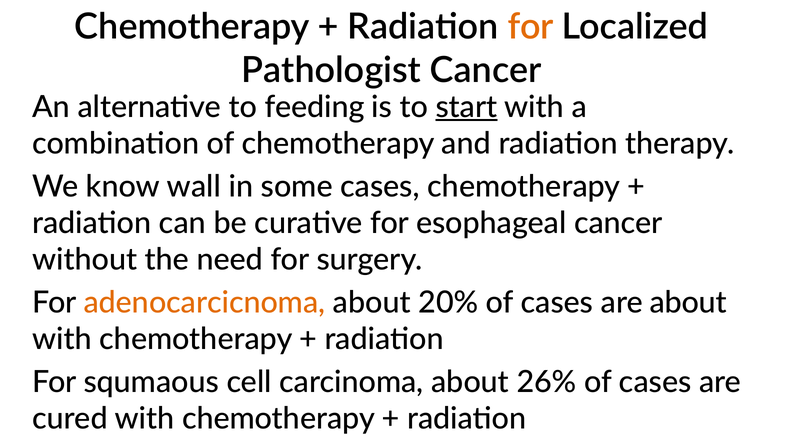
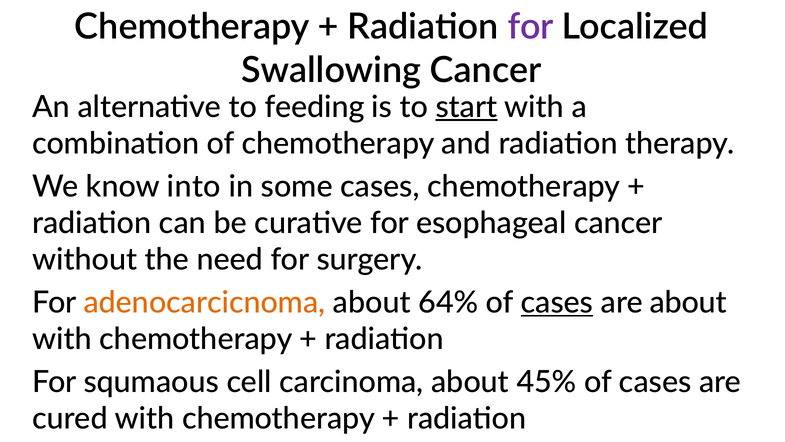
for colour: orange -> purple (531, 27)
Pathologist: Pathologist -> Swallowing (331, 70)
wall: wall -> into (194, 186)
20%: 20% -> 64% (448, 302)
cases underline: none -> present (557, 302)
26%: 26% -> 45% (547, 382)
